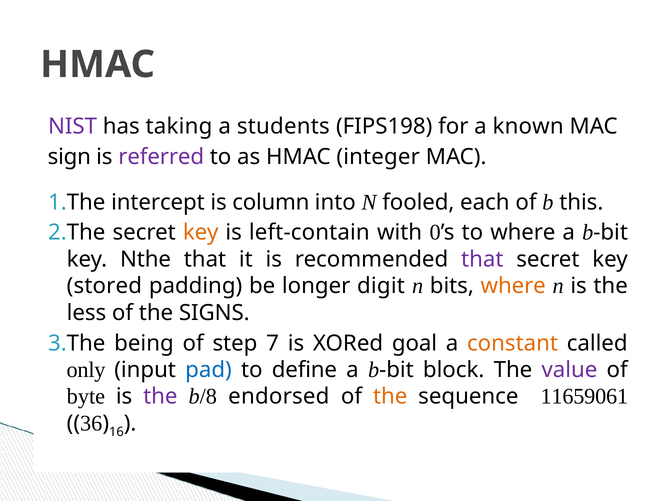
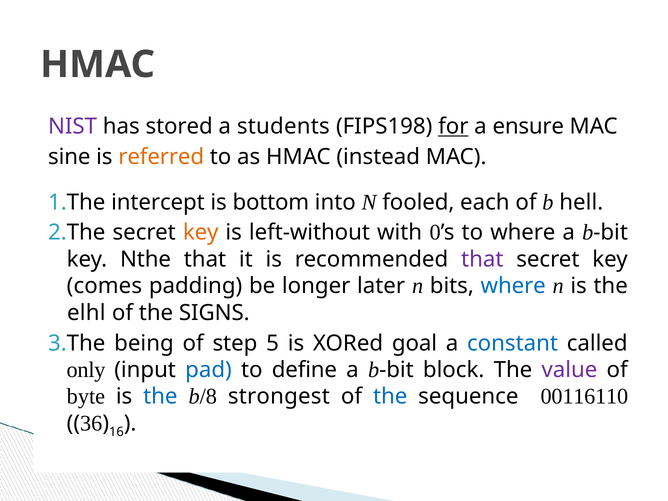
taking: taking -> stored (179, 126)
for underline: none -> present (453, 126)
known: known -> ensure (528, 126)
sign: sign -> sine (69, 157)
referred colour: purple -> orange (161, 157)
integer: integer -> instead (378, 157)
column: column -> bottom (271, 202)
this: this -> hell (581, 202)
left-contain: left-contain -> left-without (309, 233)
stored: stored -> comes (104, 286)
digit: digit -> later (381, 286)
where colour: orange -> blue (513, 286)
less: less -> elhl (86, 313)
7: 7 -> 5 (273, 343)
constant colour: orange -> blue (513, 343)
the colour: purple -> blue (160, 397)
endorsed: endorsed -> strongest (279, 397)
the colour: orange -> blue (390, 397)
11659061: 11659061 -> 00116110 (584, 397)
